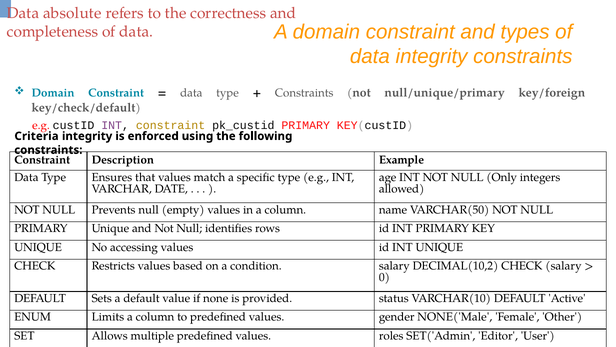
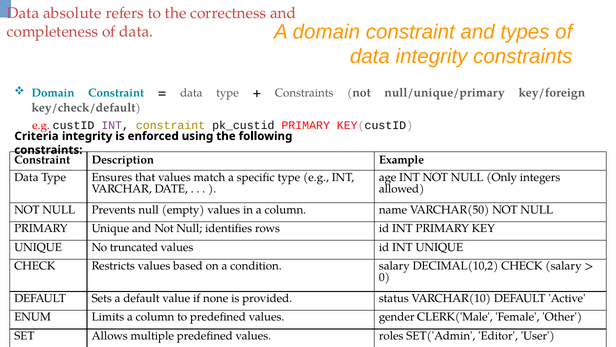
accessing: accessing -> truncated (134, 247)
NONE('Male: NONE('Male -> CLERK('Male (455, 317)
